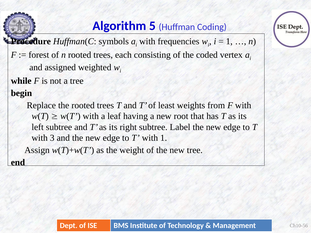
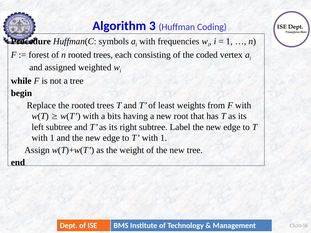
5: 5 -> 3 (152, 26)
leaf: leaf -> bits (114, 116)
3: 3 -> 1 (52, 138)
